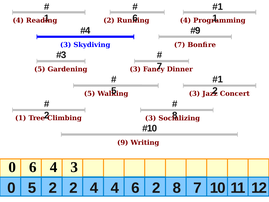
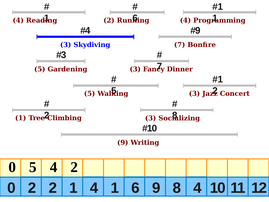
0 6: 6 -> 5 (33, 167)
4 3: 3 -> 2 (74, 167)
0 5: 5 -> 2 (32, 188)
2 2: 2 -> 1 (73, 188)
4 4: 4 -> 1 (115, 188)
6 2: 2 -> 9 (156, 188)
7: 7 -> 4 (198, 188)
